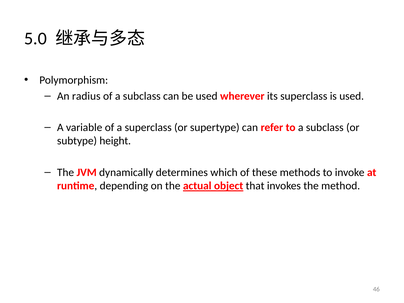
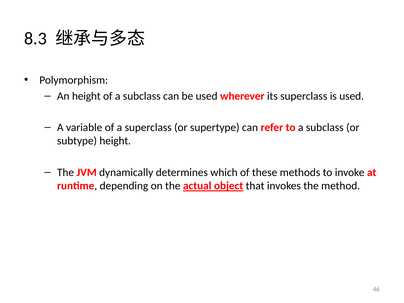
5.0: 5.0 -> 8.3 (36, 39)
An radius: radius -> height (86, 96)
